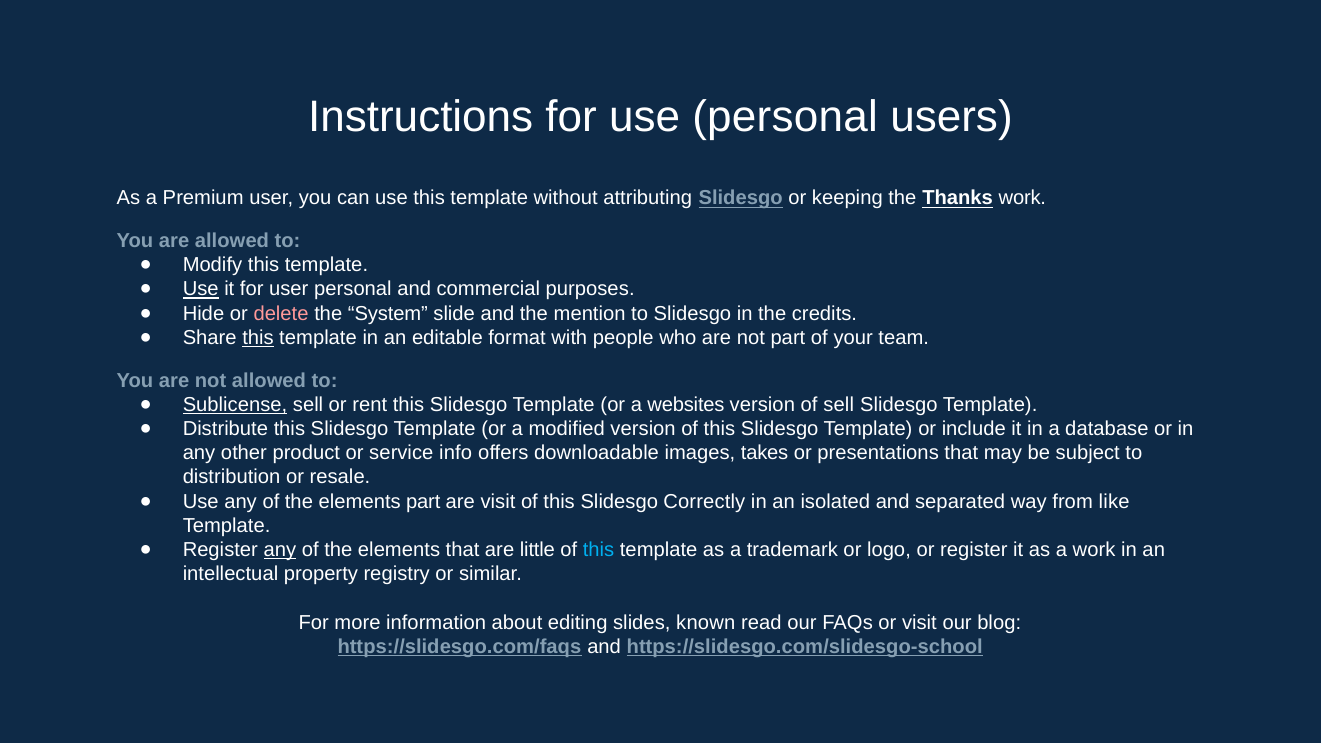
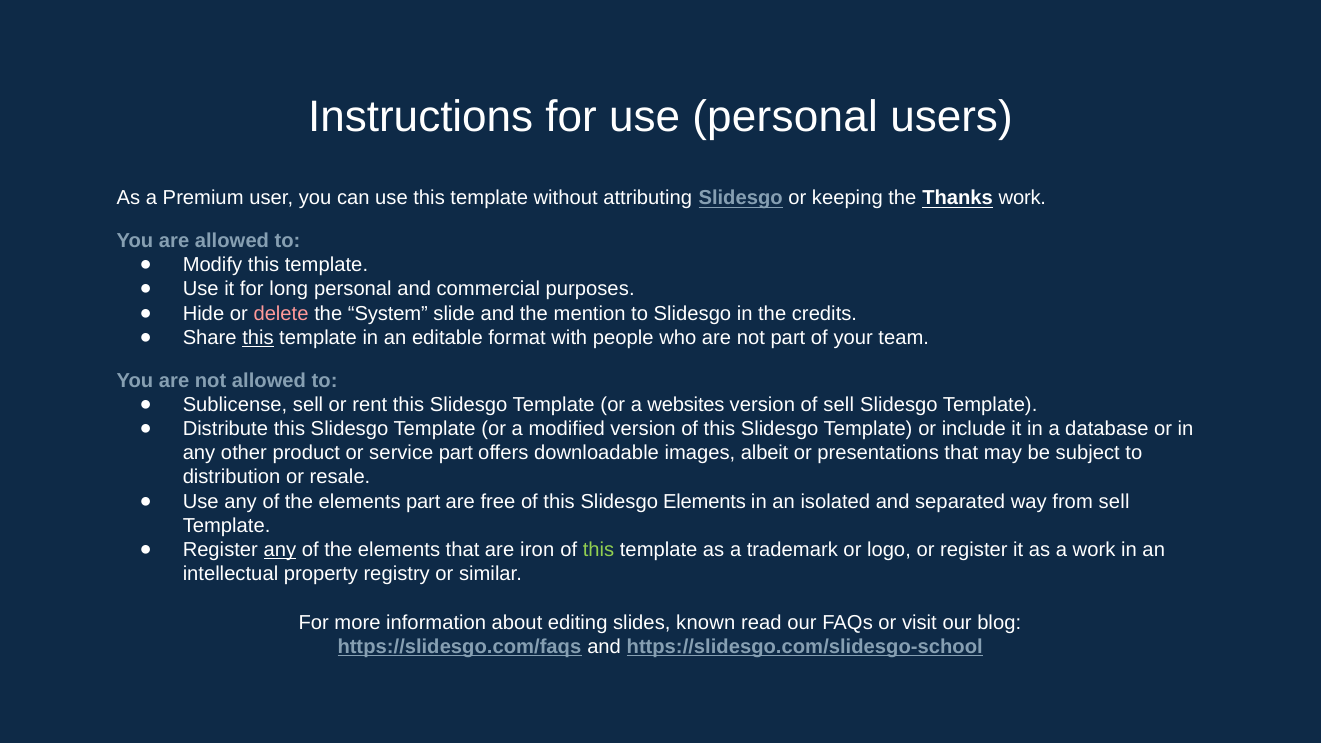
Use underline: present -> none (201, 289)
for user: user -> long (289, 289)
Sublicense underline: present -> none (235, 405)
service info: info -> part (456, 453)
takes: takes -> albeit (765, 453)
are visit: visit -> free (498, 502)
Slidesgo Correctly: Correctly -> Elements (705, 502)
from like: like -> sell (1114, 502)
little: little -> iron (537, 550)
this colour: light blue -> light green (598, 550)
